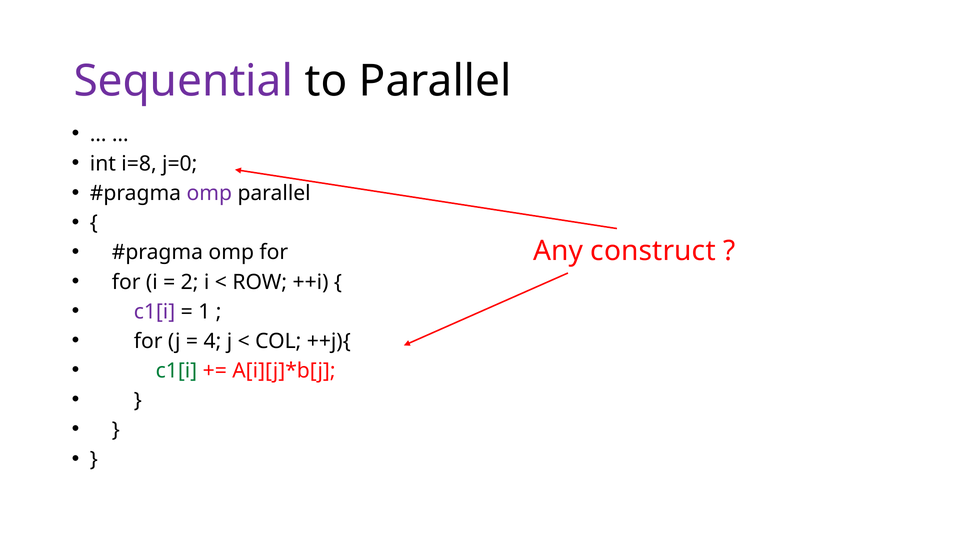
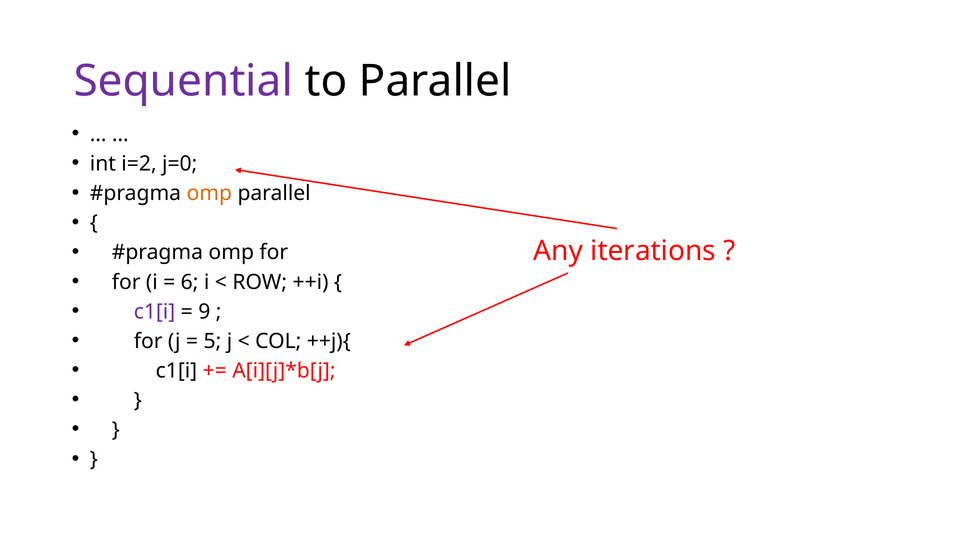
i=8: i=8 -> i=2 (139, 164)
omp colour: purple -> orange (209, 193)
construct: construct -> iterations (653, 251)
2: 2 -> 6 (190, 282)
1: 1 -> 9 (204, 311)
4: 4 -> 5 (212, 341)
c1[i colour: green -> black (176, 371)
